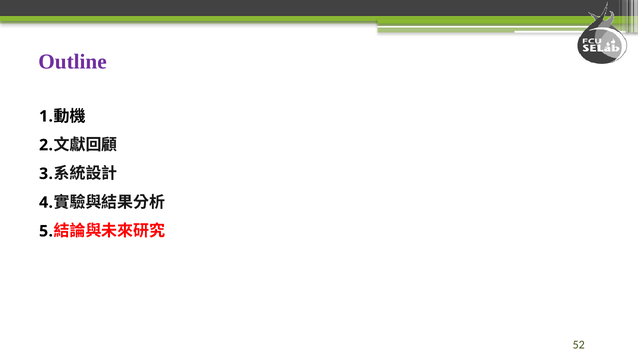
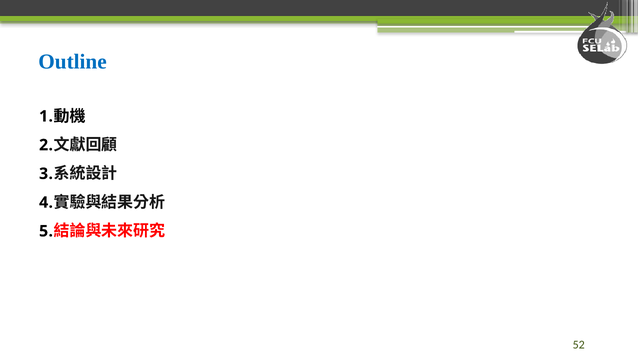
Outline colour: purple -> blue (73, 62)
